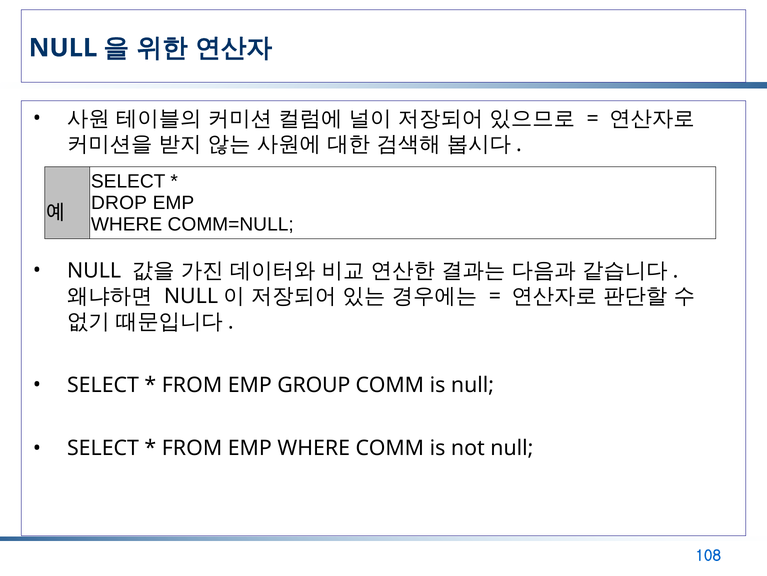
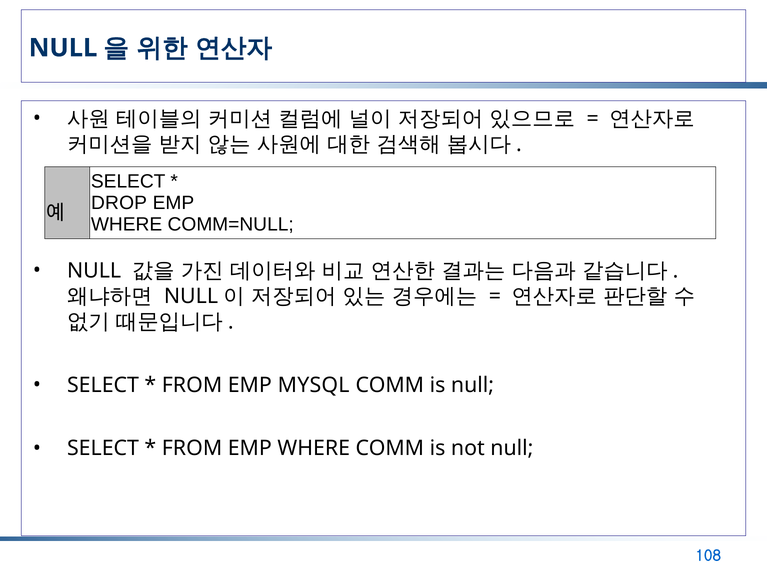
GROUP: GROUP -> MYSQL (314, 385)
